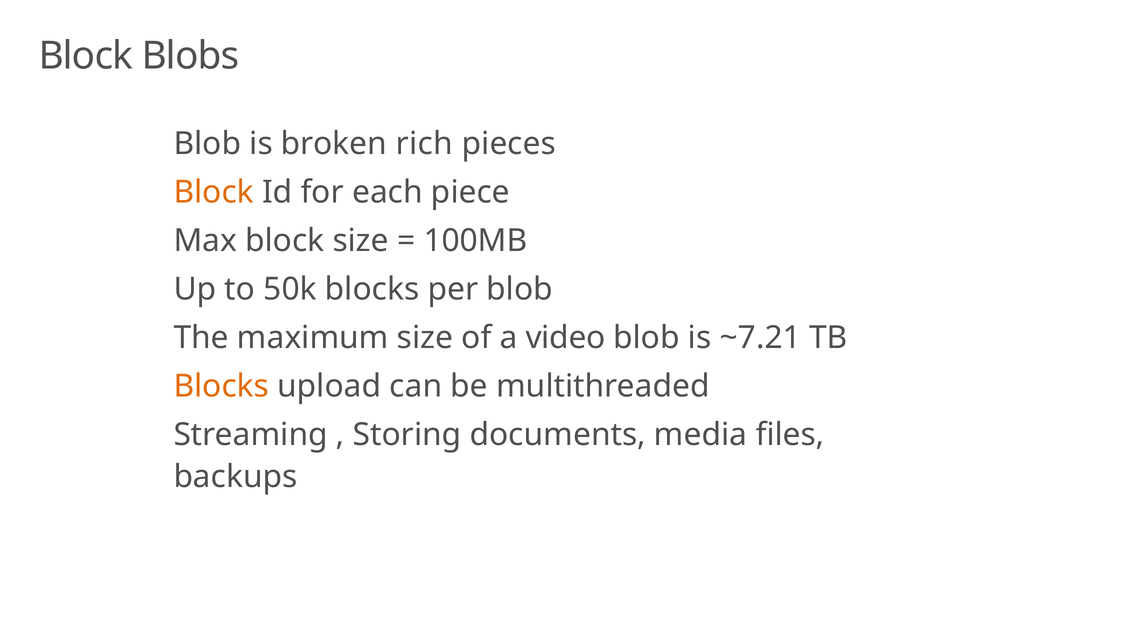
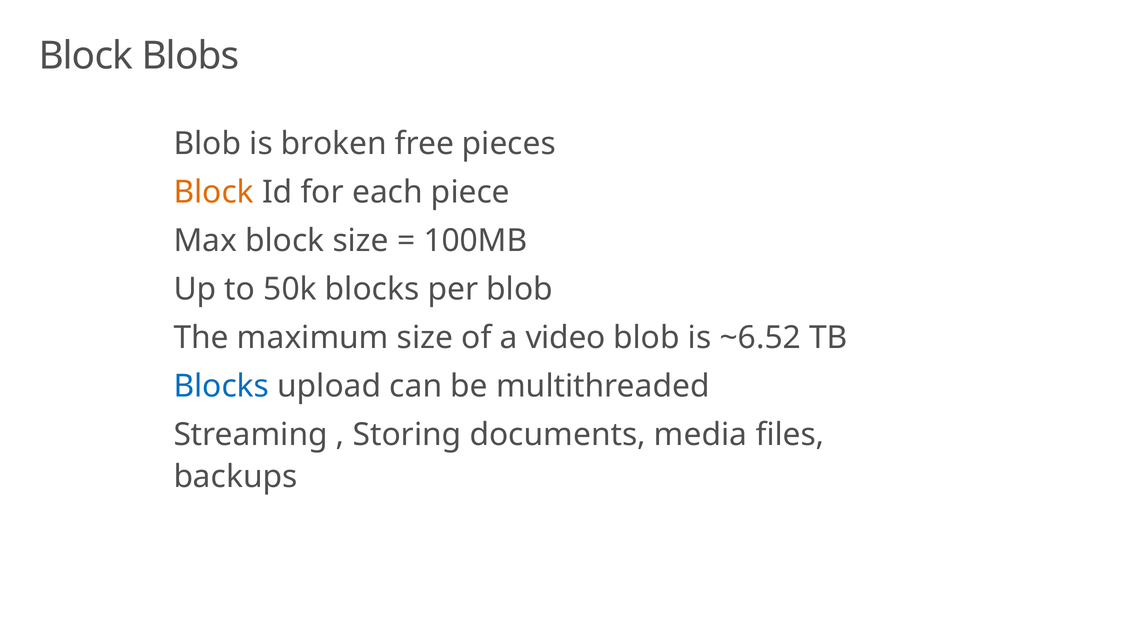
rich: rich -> free (424, 144)
~7.21: ~7.21 -> ~6.52 (760, 338)
Blocks colour: orange -> blue (221, 387)
